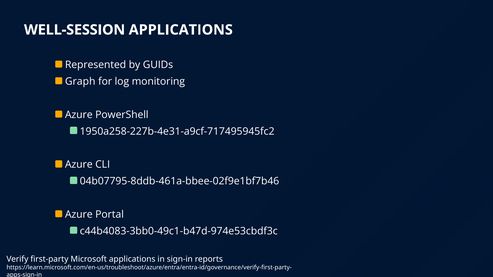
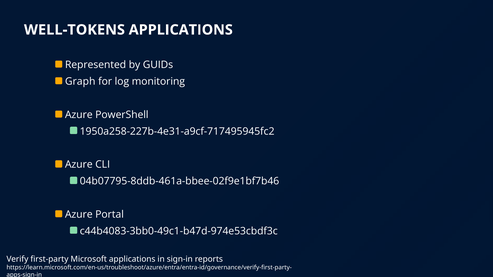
WELL-SESSION: WELL-SESSION -> WELL-TOKENS (74, 30)
